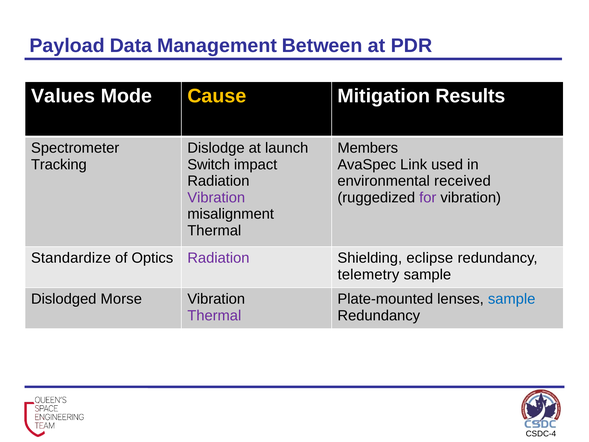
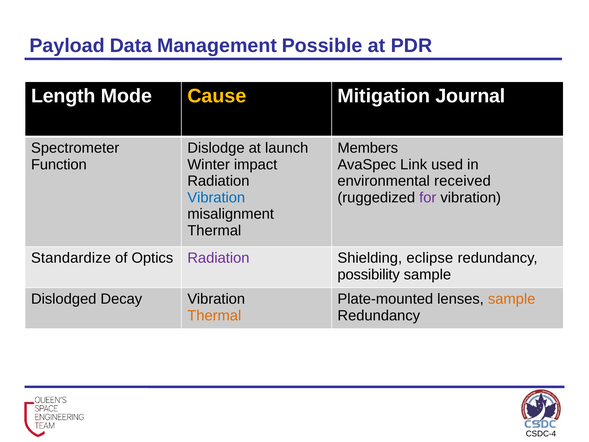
Between: Between -> Possible (322, 46)
Values: Values -> Length (63, 96)
Results: Results -> Journal (470, 96)
Tracking: Tracking -> Function (59, 164)
Switch: Switch -> Winter (209, 164)
Vibration colour: purple -> blue (216, 197)
telemetry: telemetry -> possibility (369, 274)
Morse: Morse -> Decay (121, 299)
sample colour: blue -> orange (512, 299)
Thermal colour: purple -> orange (214, 315)
